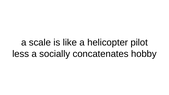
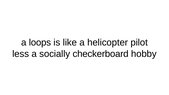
scale: scale -> loops (40, 43)
concatenates: concatenates -> checkerboard (101, 54)
